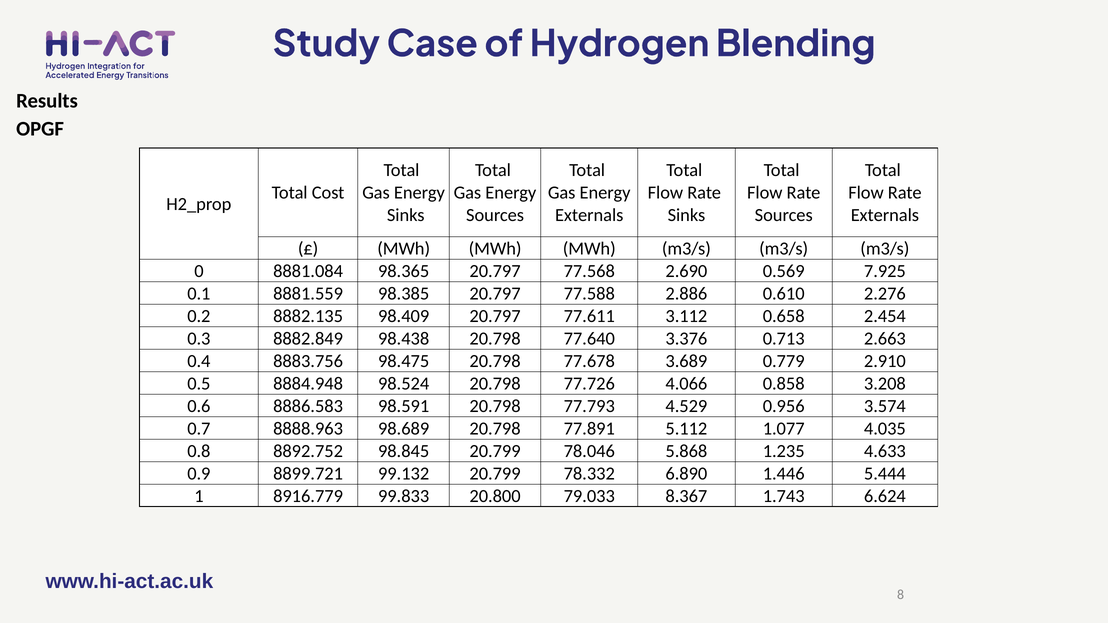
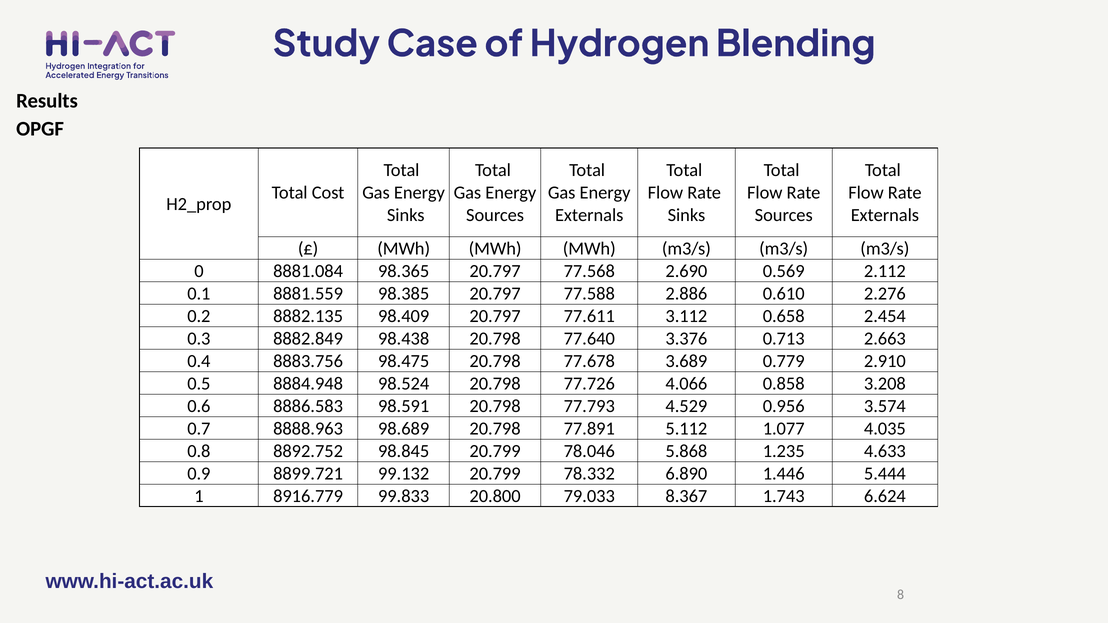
7.925: 7.925 -> 2.112 (885, 271)
